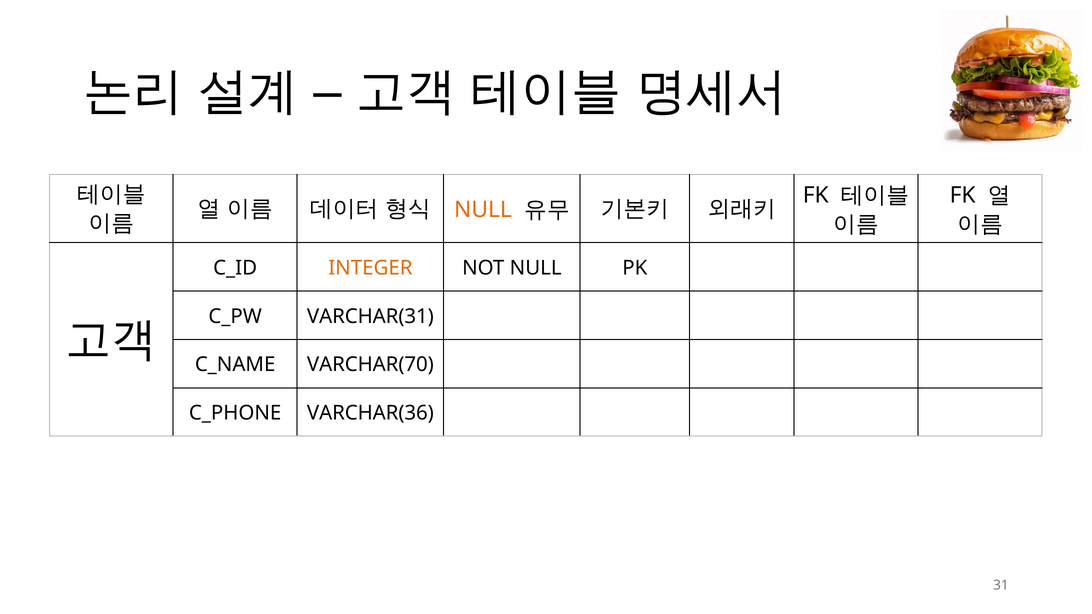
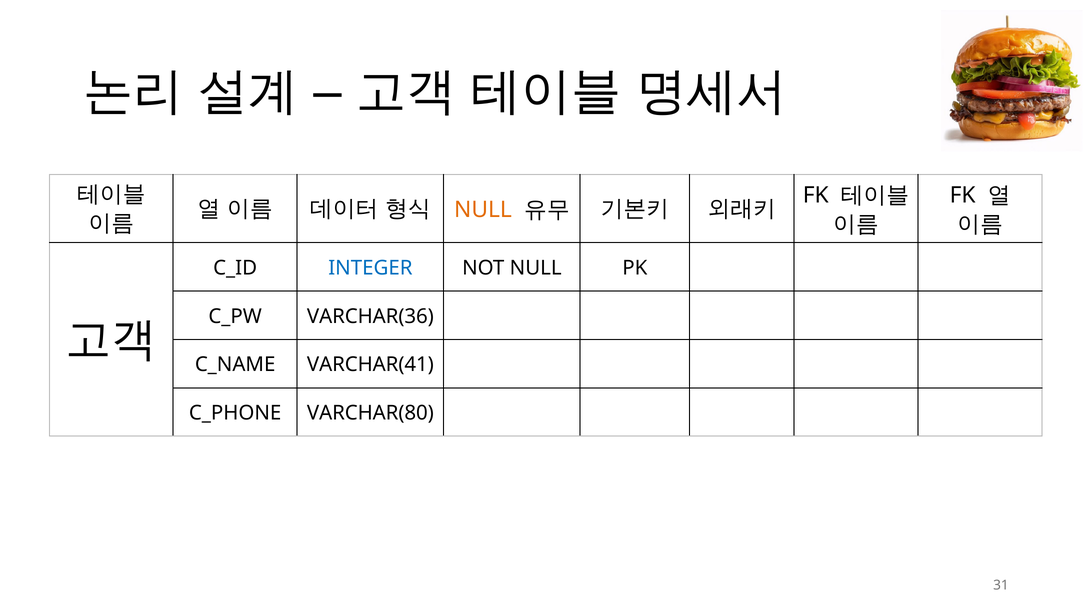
INTEGER colour: orange -> blue (370, 268)
VARCHAR(31: VARCHAR(31 -> VARCHAR(36 (370, 317)
VARCHAR(70: VARCHAR(70 -> VARCHAR(41 (370, 365)
VARCHAR(36: VARCHAR(36 -> VARCHAR(80 (370, 413)
